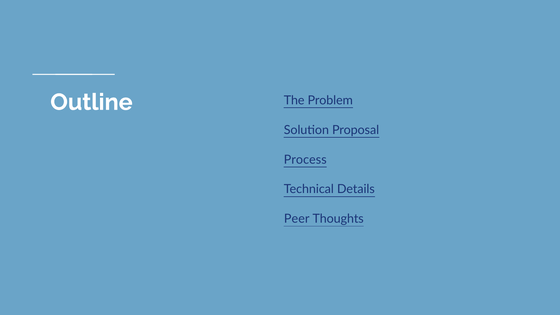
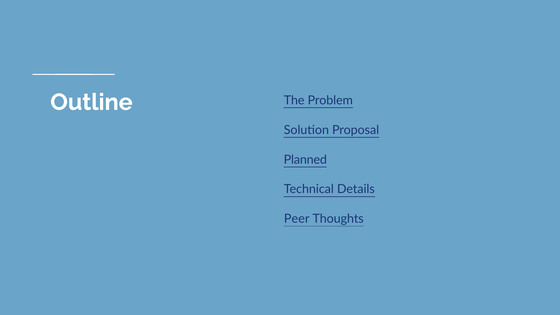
Process: Process -> Planned (305, 160)
